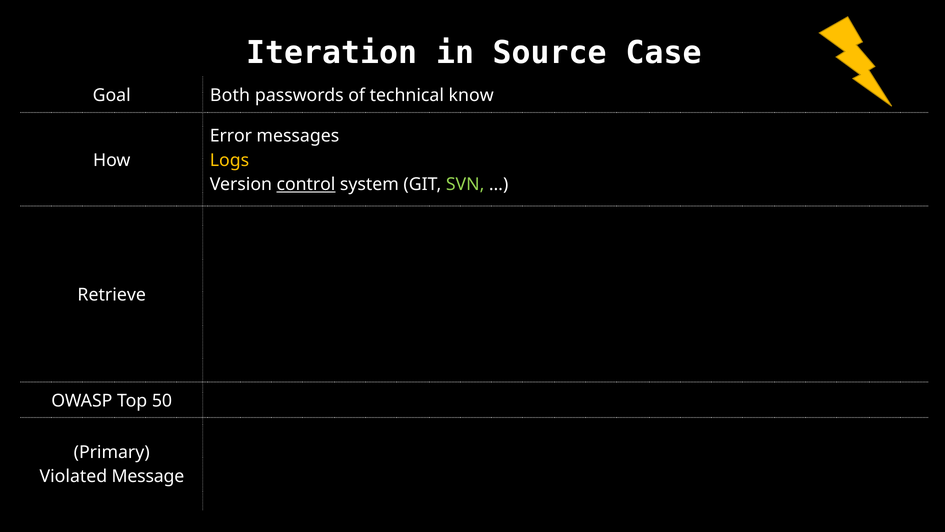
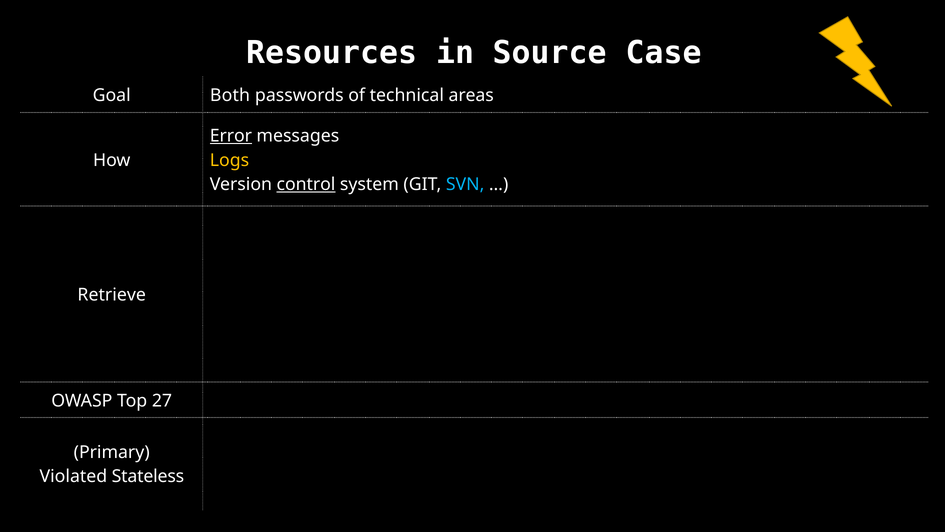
Iteration: Iteration -> Resources (332, 53)
know: know -> areas (471, 95)
Error underline: none -> present (231, 136)
SVN colour: light green -> light blue (465, 184)
50: 50 -> 27 (162, 400)
Message: Message -> Stateless (148, 476)
